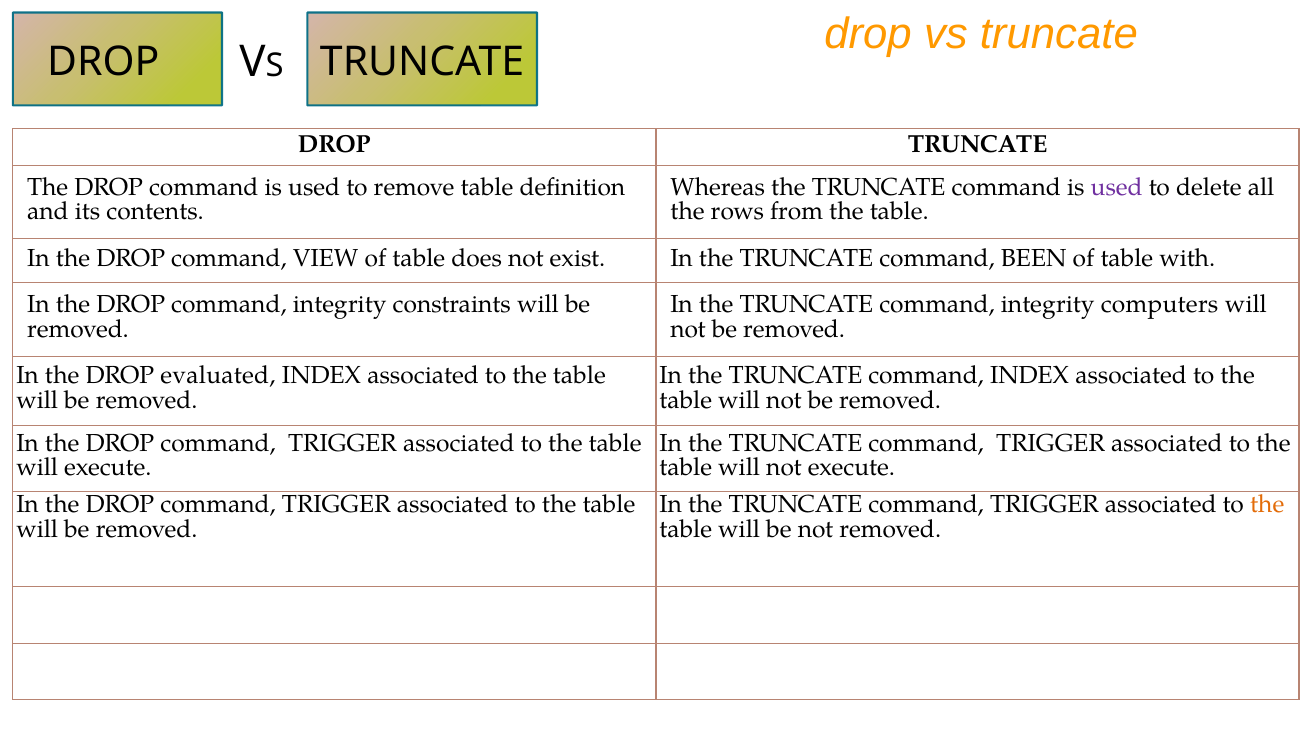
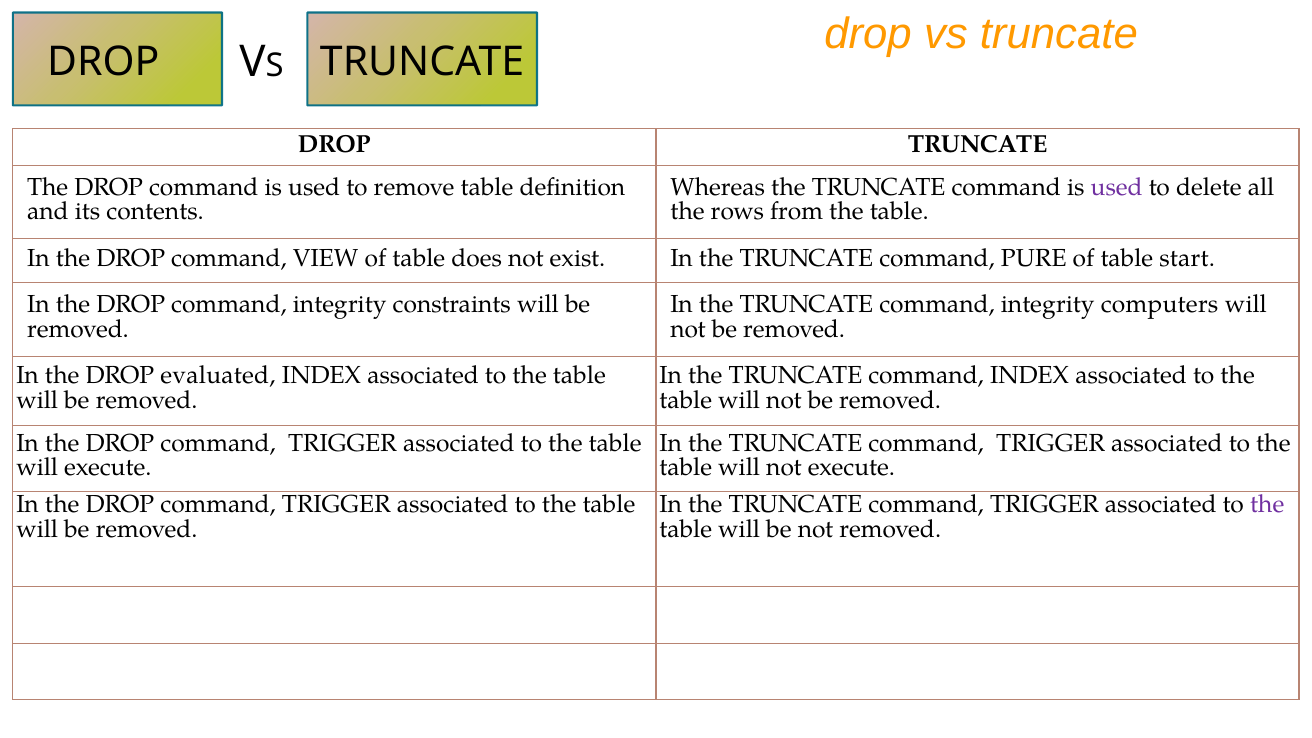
BEEN: BEEN -> PURE (1034, 258)
with: with -> start (1187, 258)
the colour: orange -> purple (1267, 504)
